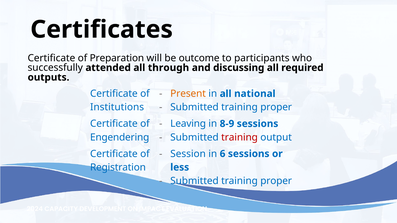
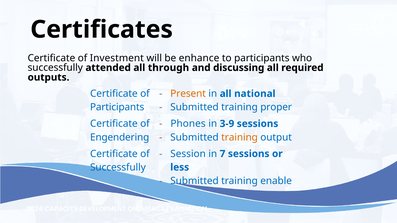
Preparation: Preparation -> Investment (117, 58)
outcome: outcome -> enhance (199, 58)
Institutions: Institutions -> Participants (117, 107)
Leaving: Leaving -> Phones (188, 124)
8-9: 8-9 -> 3-9 (227, 124)
training colour: red -> orange (240, 137)
6: 6 -> 7 (223, 154)
Registration: Registration -> Successfully (118, 168)
proper: proper -> enable (276, 181)
